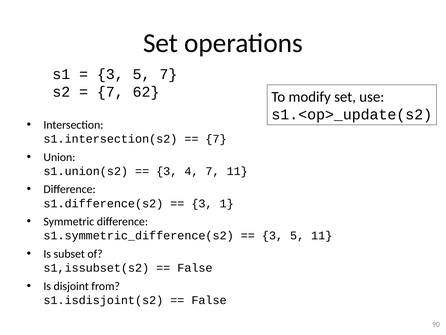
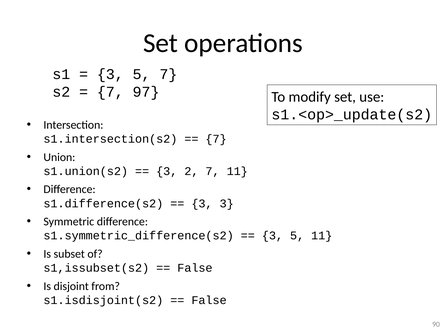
62: 62 -> 97 (146, 92)
4: 4 -> 2 (191, 171)
3 1: 1 -> 3 (227, 203)
